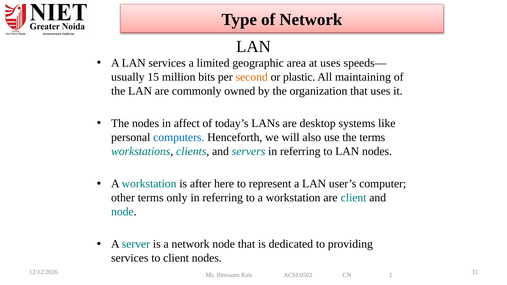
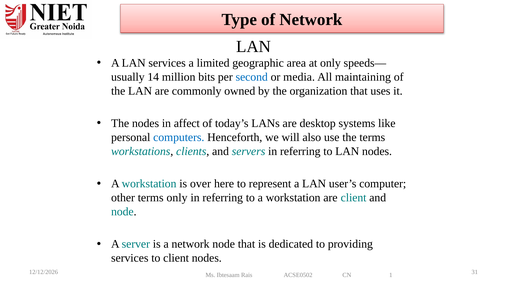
at uses: uses -> only (330, 63)
15: 15 -> 14 (153, 77)
second colour: orange -> blue (252, 77)
plastic: plastic -> media (299, 77)
after: after -> over (201, 184)
